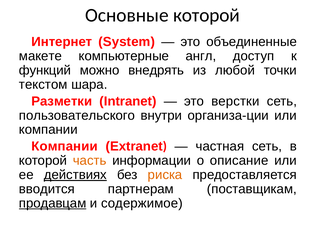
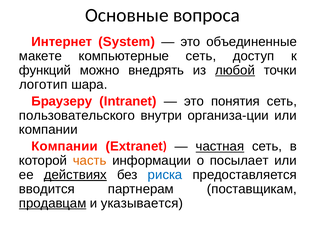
Основные которой: которой -> вопроса (206, 15)
компьютерные англ: англ -> сеть (201, 56)
любой underline: none -> present (235, 70)
текстом: текстом -> логотип (43, 84)
Разметки: Разметки -> Браузеру (62, 101)
верстки: верстки -> понятия (236, 101)
частная underline: none -> present (220, 146)
описание: описание -> посылает (239, 161)
риска colour: orange -> blue (165, 175)
содержимое: содержимое -> указывается (142, 203)
